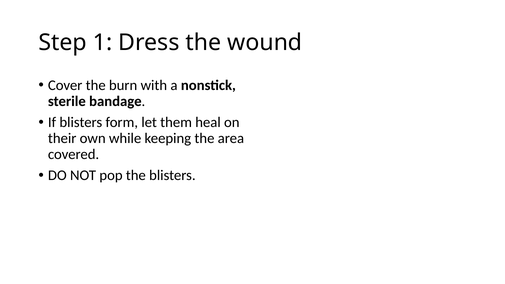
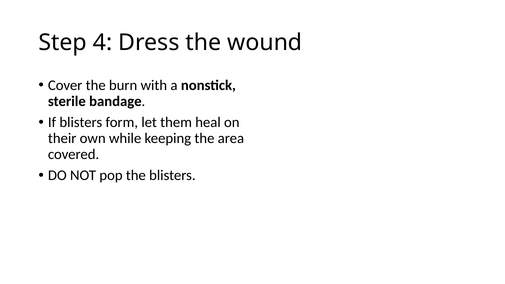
1: 1 -> 4 (103, 42)
